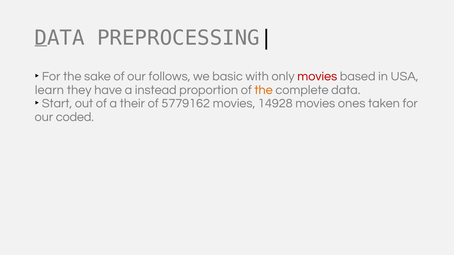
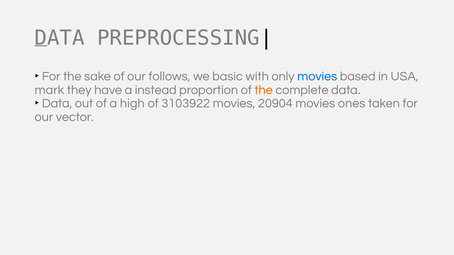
movies colour: red -> blue (317, 76)
learn: learn -> mark (49, 90)
Start: Start -> Data (57, 104)
their: their -> high (132, 104)
5779162: 5779162 -> 3103922 (186, 104)
14928: 14928 -> 20904 (275, 104)
coded: coded -> vector (75, 117)
